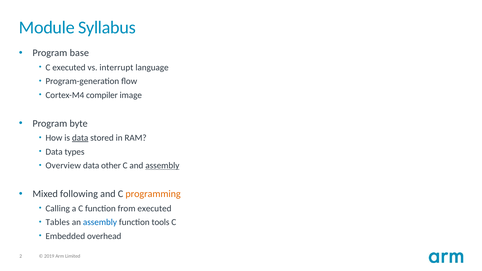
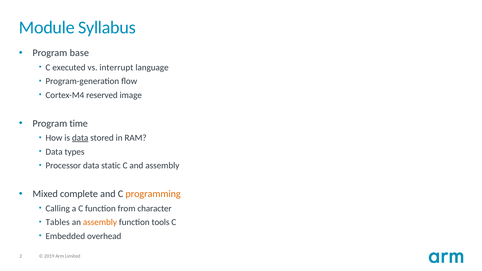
compiler: compiler -> reserved (102, 95)
byte: byte -> time (79, 124)
Overview: Overview -> Processor (63, 166)
other: other -> static (111, 166)
assembly underline: present -> none (162, 166)
following: following -> complete (79, 194)
from executed: executed -> character (155, 208)
assembly colour: blue -> orange (100, 222)
